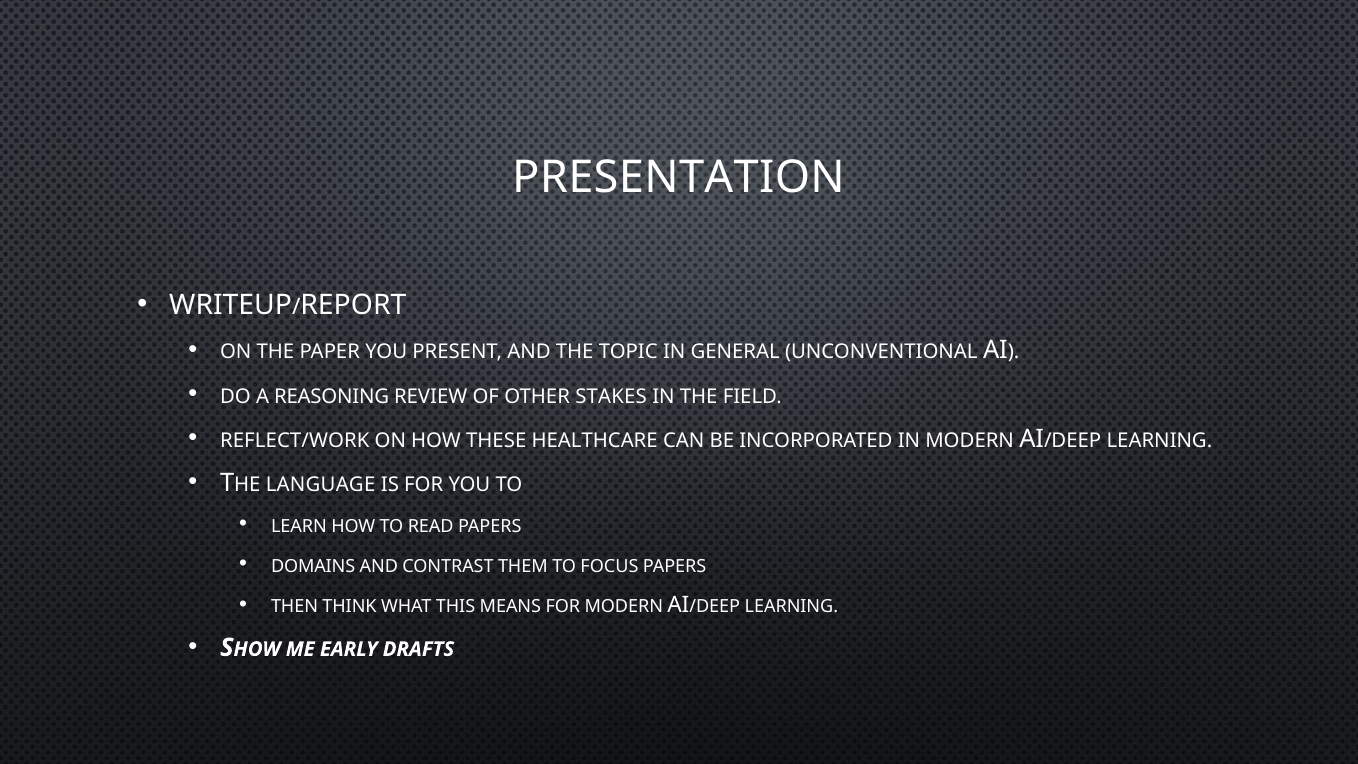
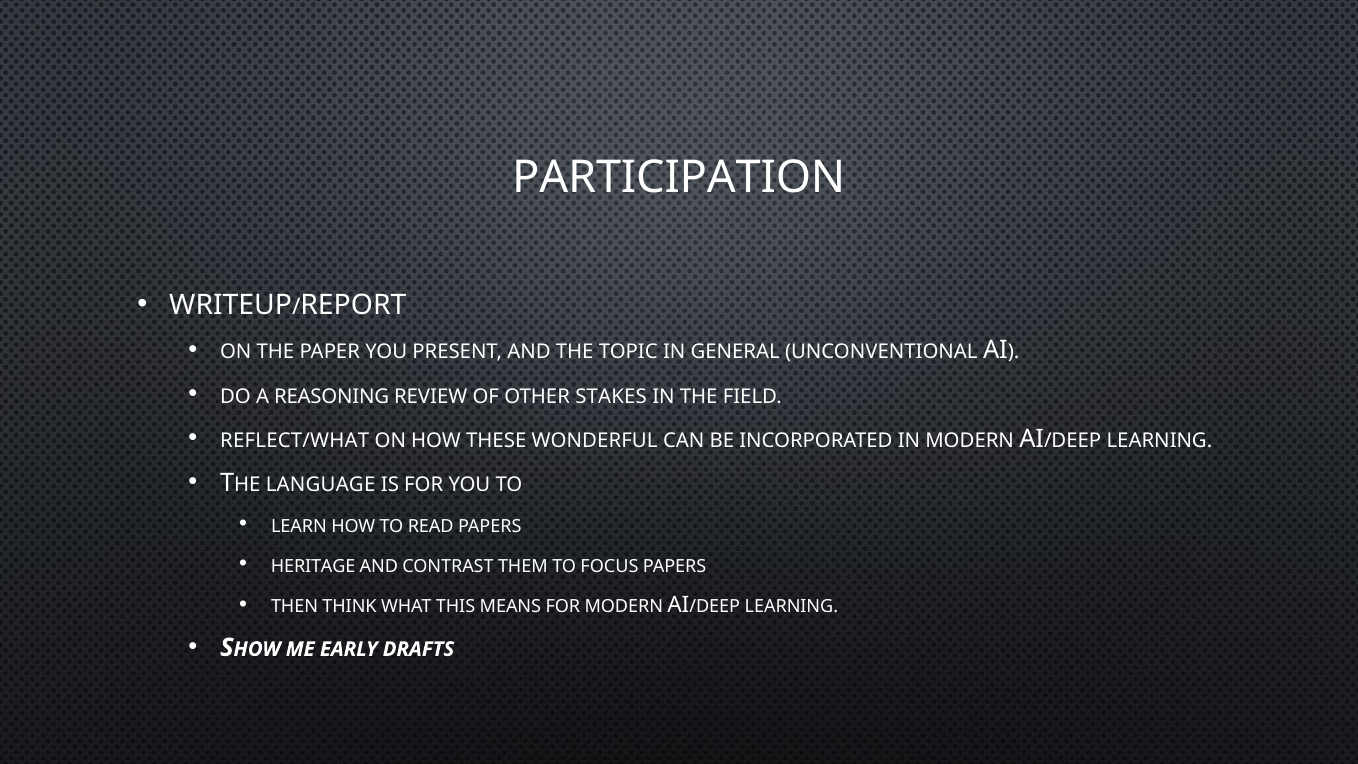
PRESENTATION: PRESENTATION -> PARTICIPATION (679, 177)
REFLECT/WORK: REFLECT/WORK -> REFLECT/WHAT (295, 440)
HEALTHCARE: HEALTHCARE -> WONDERFUL (595, 440)
DOMAINS: DOMAINS -> HERITAGE (313, 566)
